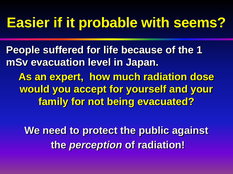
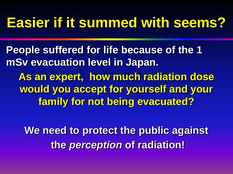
probable: probable -> summed (108, 23)
